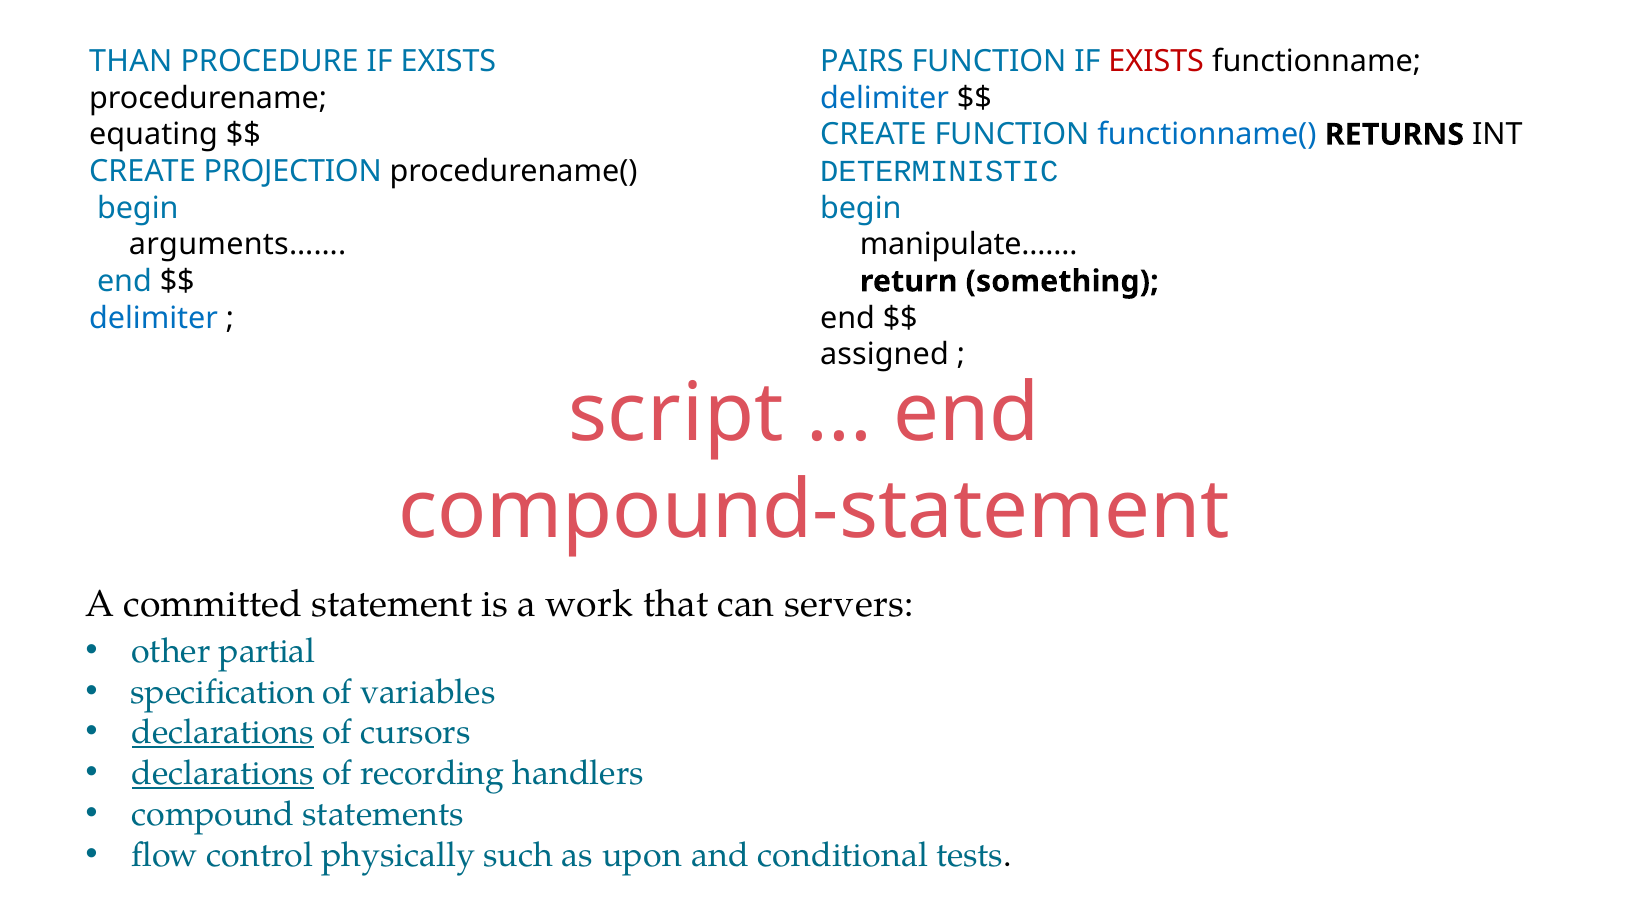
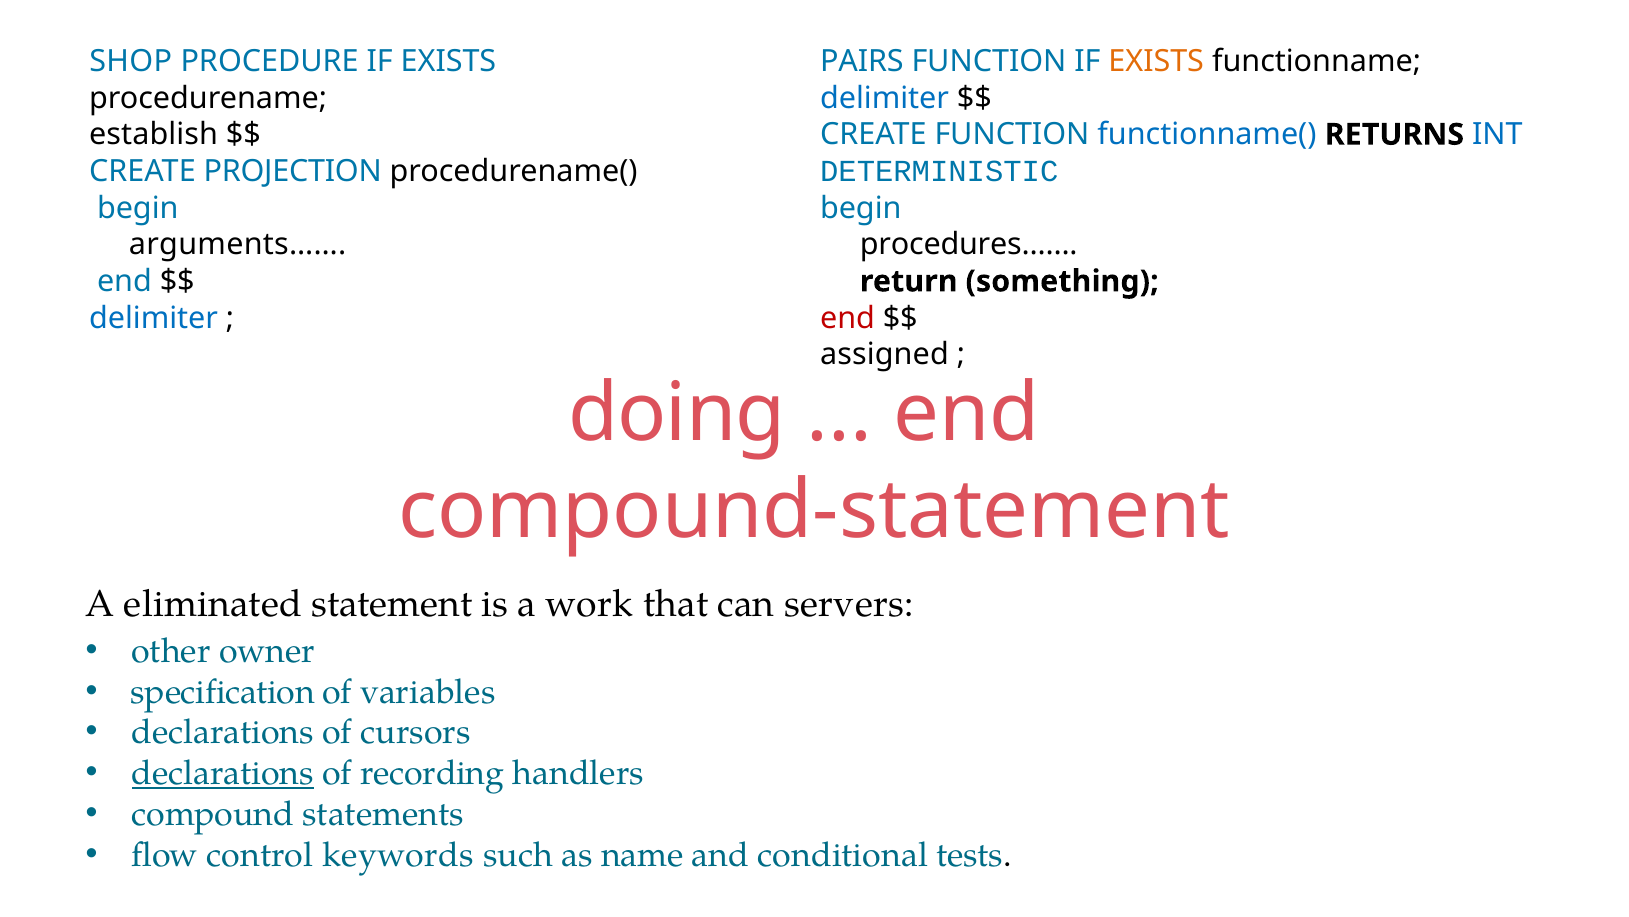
THAN: THAN -> SHOP (131, 61)
EXISTS colour: red -> orange (1156, 61)
equating: equating -> establish (154, 135)
INT colour: black -> blue (1497, 135)
manipulate……: manipulate…… -> procedures…… (969, 245)
end colour: black -> red (848, 318)
script: script -> doing (677, 413)
committed: committed -> eliminated (213, 604)
partial: partial -> owner (267, 651)
declarations underline: present -> none (223, 732)
physically: physically -> keywords (398, 854)
upon: upon -> name (642, 854)
